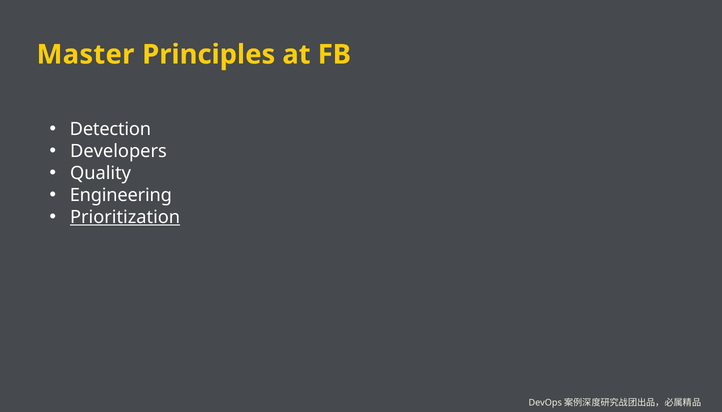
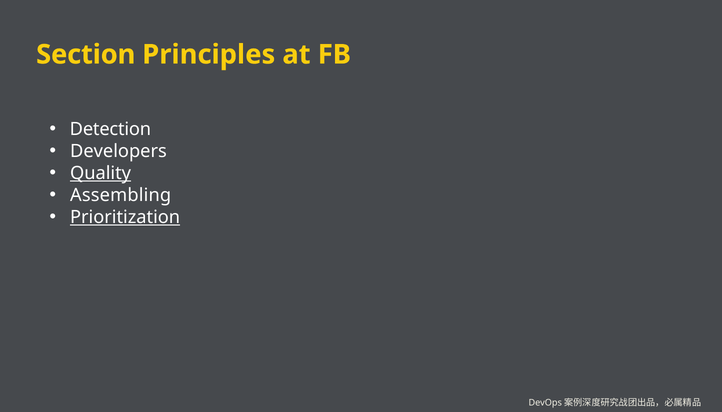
Master: Master -> Section (86, 54)
Quality underline: none -> present (101, 173)
Engineering: Engineering -> Assembling (121, 195)
